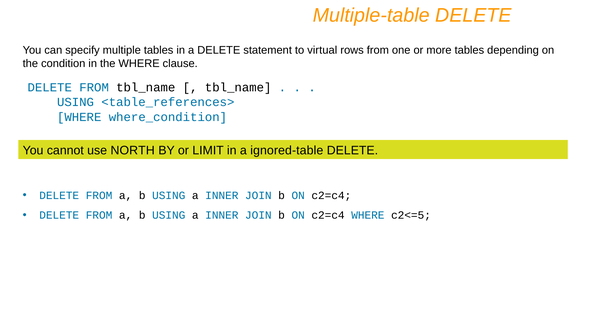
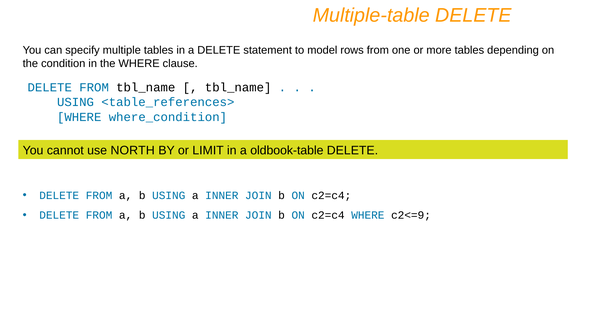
virtual: virtual -> model (322, 50)
ignored-table: ignored-table -> oldbook-table (287, 150)
c2<=5: c2<=5 -> c2<=9 (411, 215)
